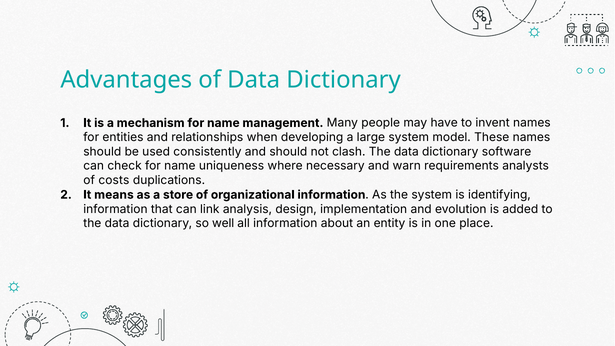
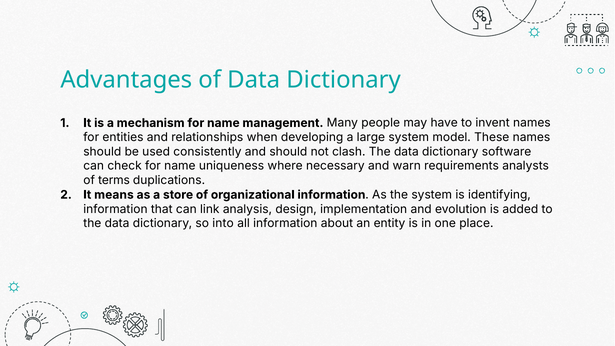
costs: costs -> terms (114, 180)
well: well -> into (223, 223)
